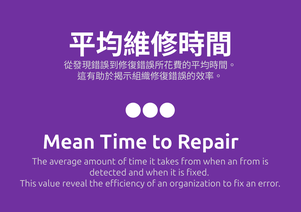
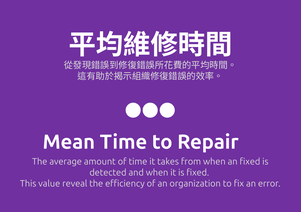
an from: from -> fixed (250, 162)
